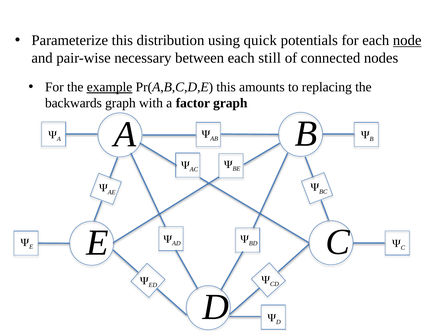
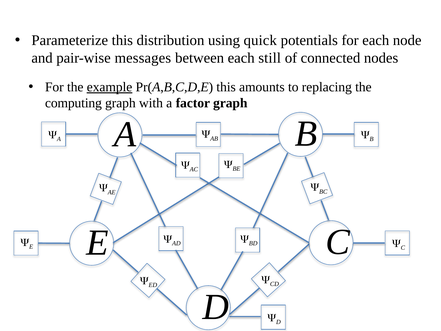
node underline: present -> none (407, 40)
necessary: necessary -> messages (143, 58)
backwards: backwards -> computing (73, 103)
